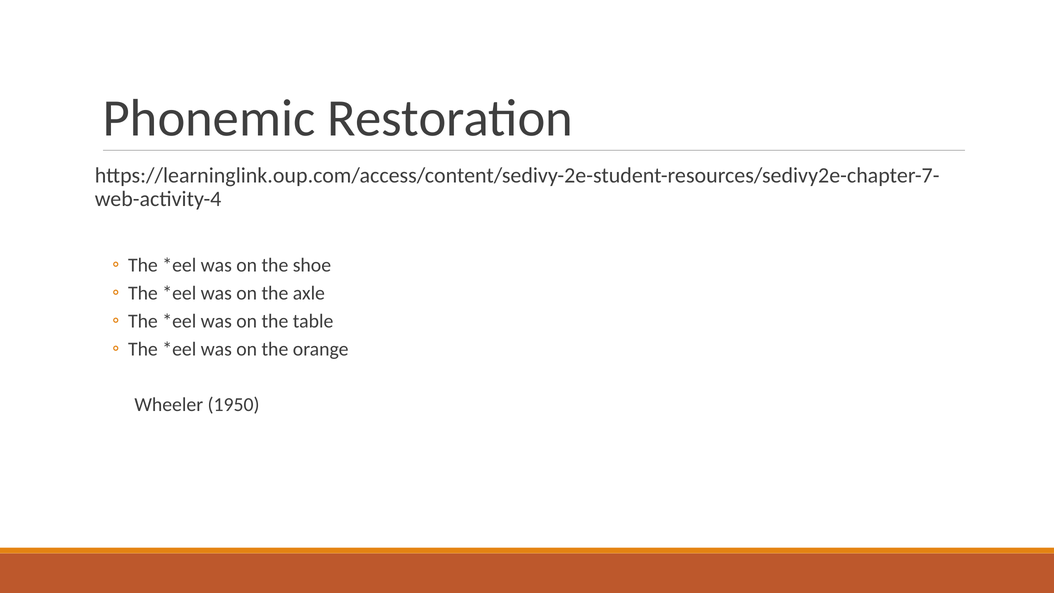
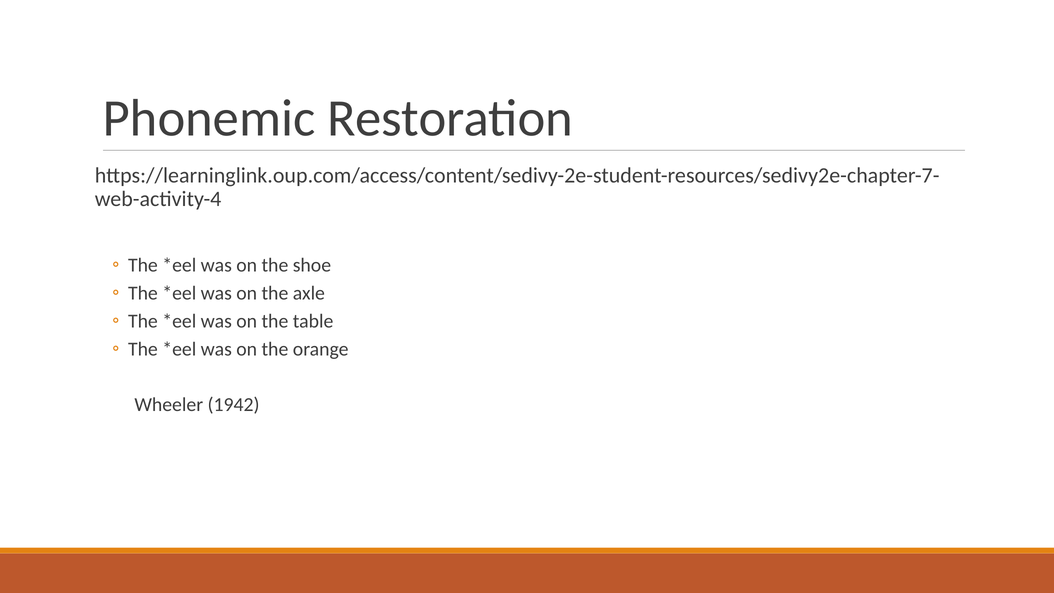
1950: 1950 -> 1942 (234, 405)
